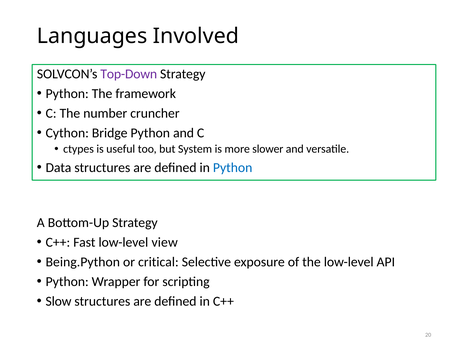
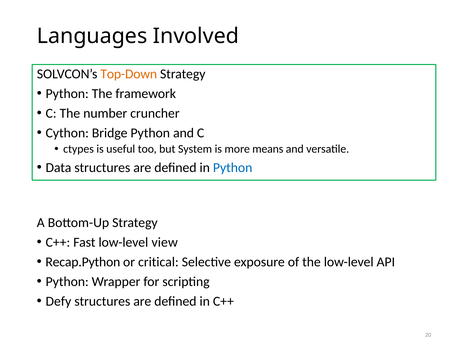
Top-Down colour: purple -> orange (129, 74)
slower: slower -> means (268, 149)
Being.Python: Being.Python -> Recap.Python (83, 262)
Slow: Slow -> Defy (58, 301)
